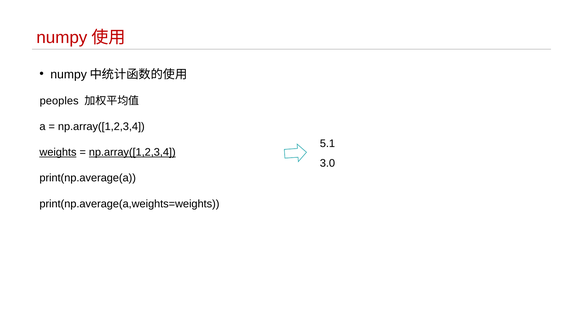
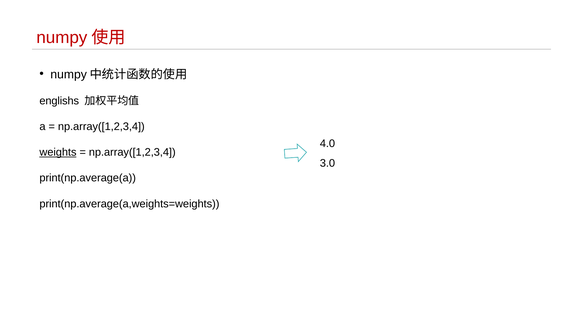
peoples: peoples -> englishs (59, 101)
5.1: 5.1 -> 4.0 (327, 143)
np.array([1,2,3,4 underline: present -> none (132, 152)
